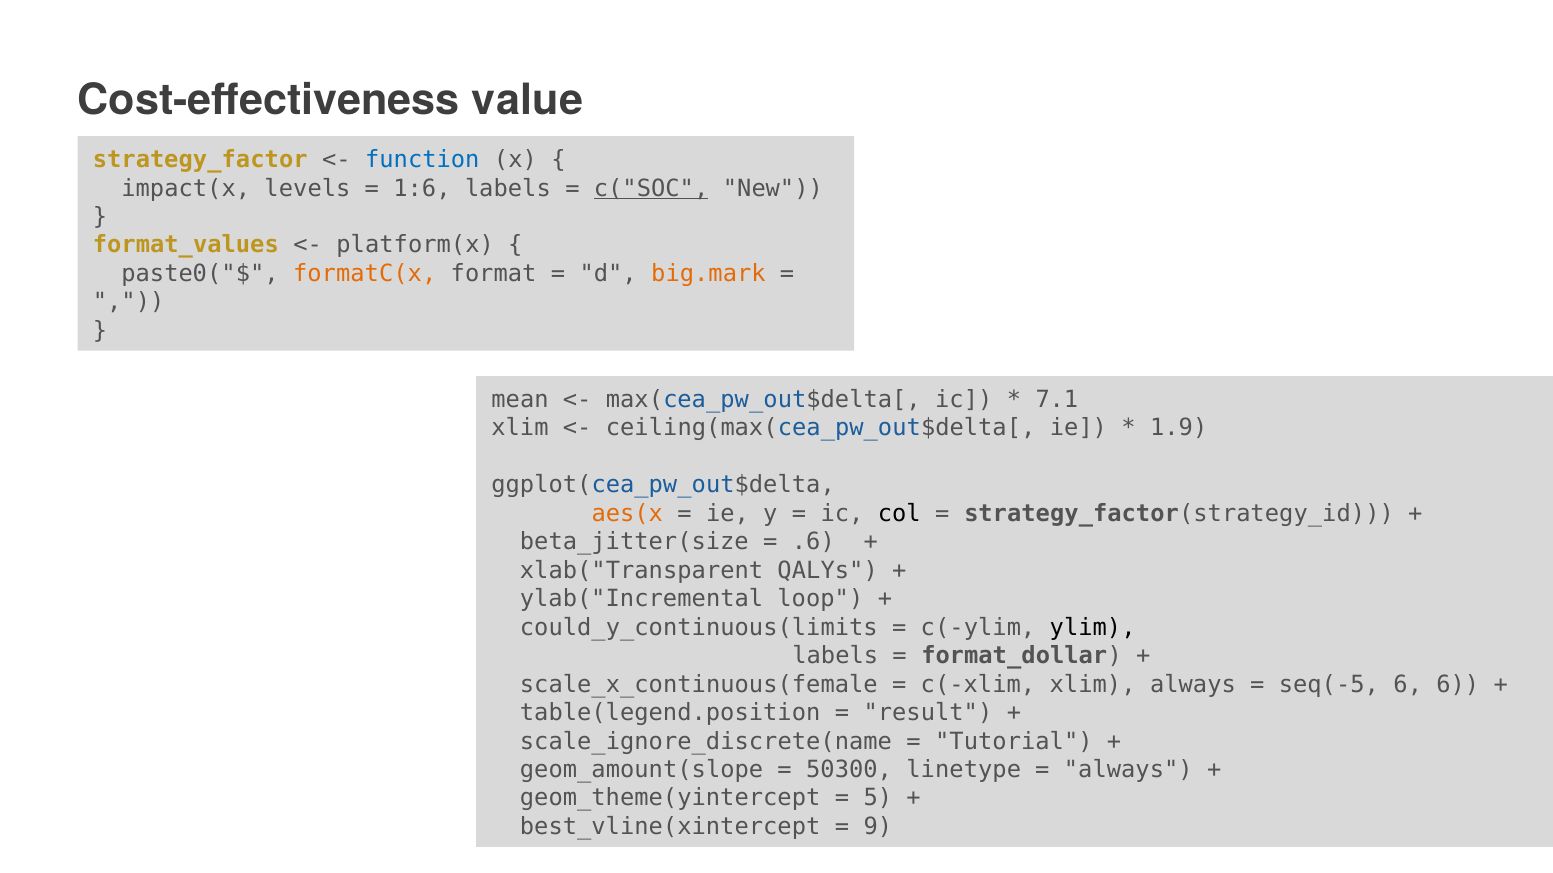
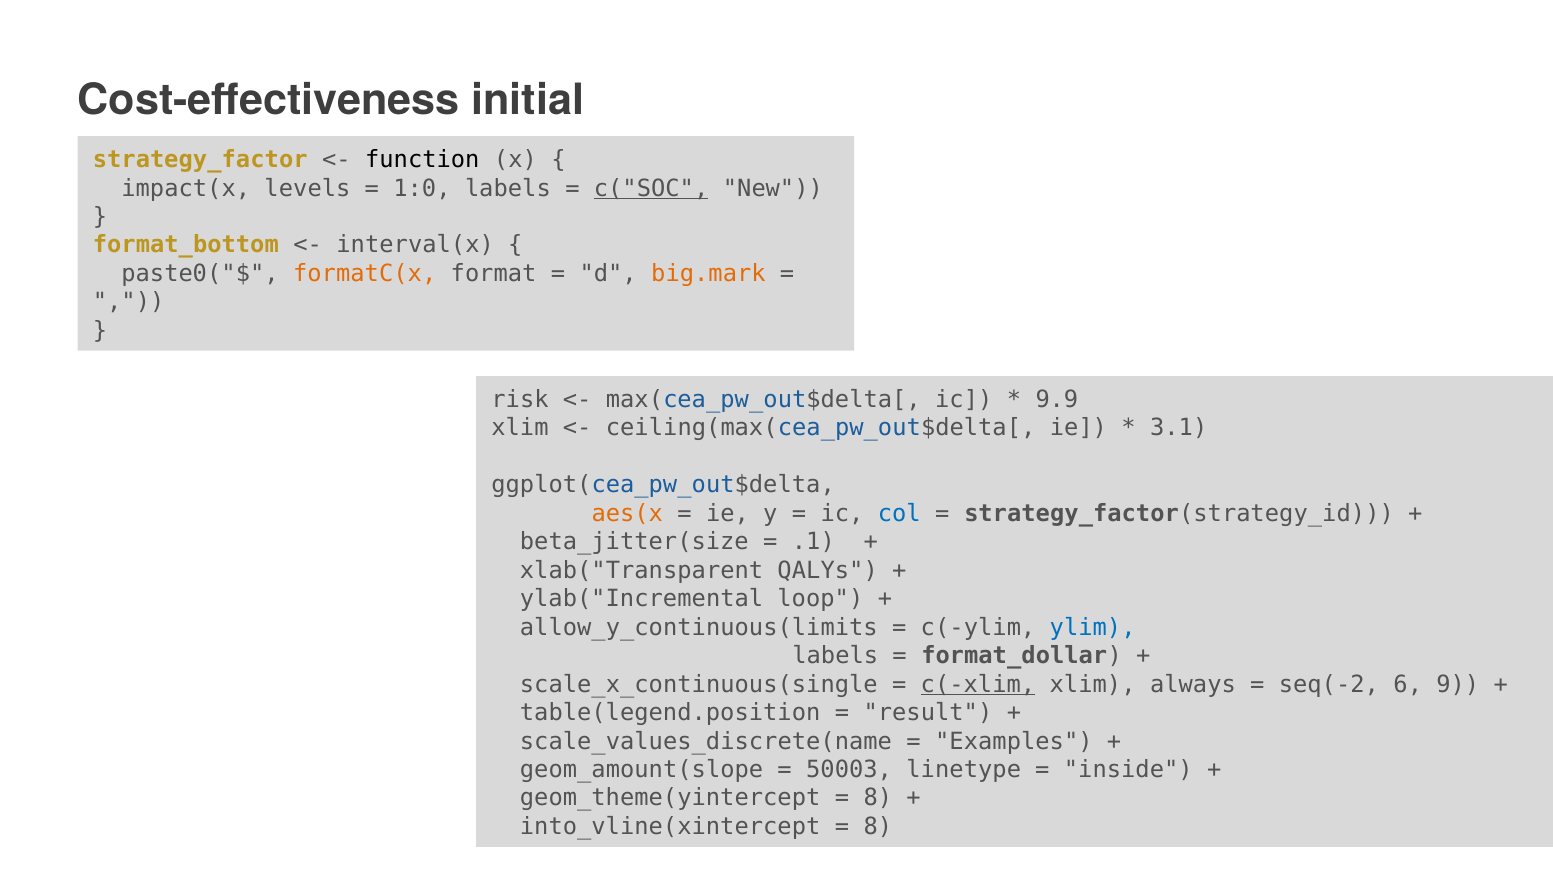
value: value -> initial (528, 100)
function colour: blue -> black (422, 160)
1:6: 1:6 -> 1:0 (422, 188)
format_values: format_values -> format_bottom (186, 245)
platform(x: platform(x -> interval(x (415, 245)
mean: mean -> risk (520, 400)
7.1: 7.1 -> 9.9 (1057, 400)
1.9: 1.9 -> 3.1 (1179, 428)
col colour: black -> blue (899, 514)
.6: .6 -> .1 (813, 542)
could_y_continuous(limits: could_y_continuous(limits -> allow_y_continuous(limits (699, 628)
ylim colour: black -> blue (1093, 628)
scale_x_continuous(female: scale_x_continuous(female -> scale_x_continuous(single (699, 685)
c(-xlim underline: none -> present (978, 685)
seq(-5: seq(-5 -> seq(-2 (1329, 685)
6 6: 6 -> 9 (1458, 685)
scale_ignore_discrete(name: scale_ignore_discrete(name -> scale_values_discrete(name (706, 742)
Tutorial: Tutorial -> Examples (1014, 742)
50300: 50300 -> 50003 (849, 770)
always: always -> inside (1128, 770)
5: 5 -> 8 (878, 799)
best_vline(xintercept: best_vline(xintercept -> into_vline(xintercept (670, 827)
9: 9 -> 8 (878, 827)
